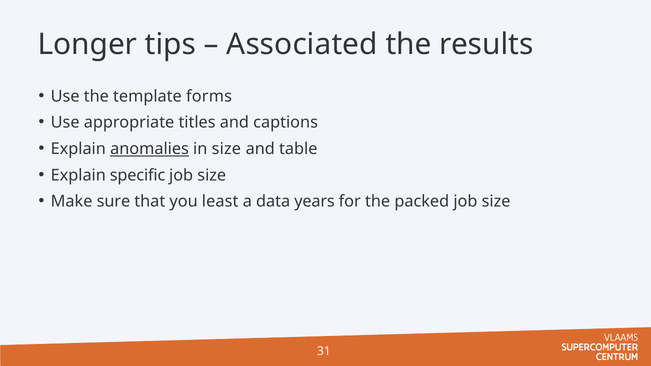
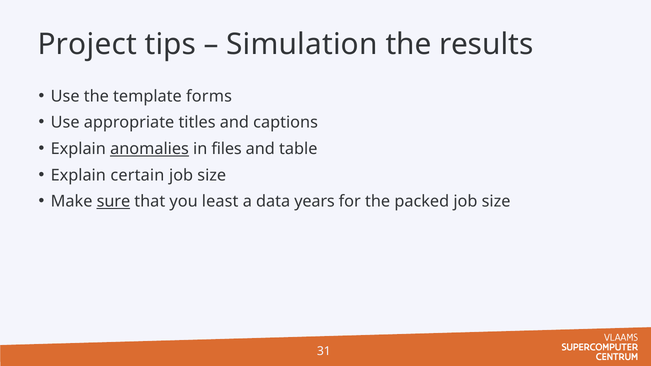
Longer: Longer -> Project (87, 44)
Associated: Associated -> Simulation (302, 44)
in size: size -> files (227, 149)
specific: specific -> certain (137, 175)
sure underline: none -> present (113, 202)
